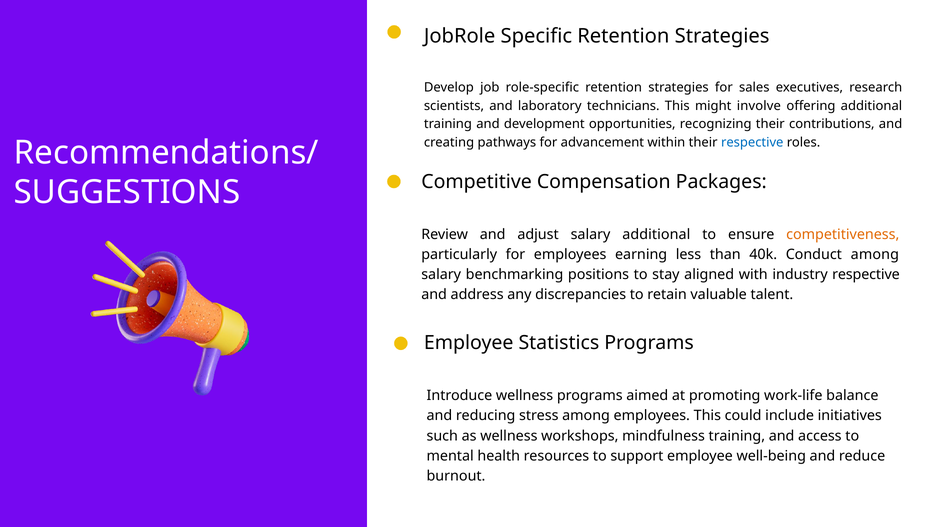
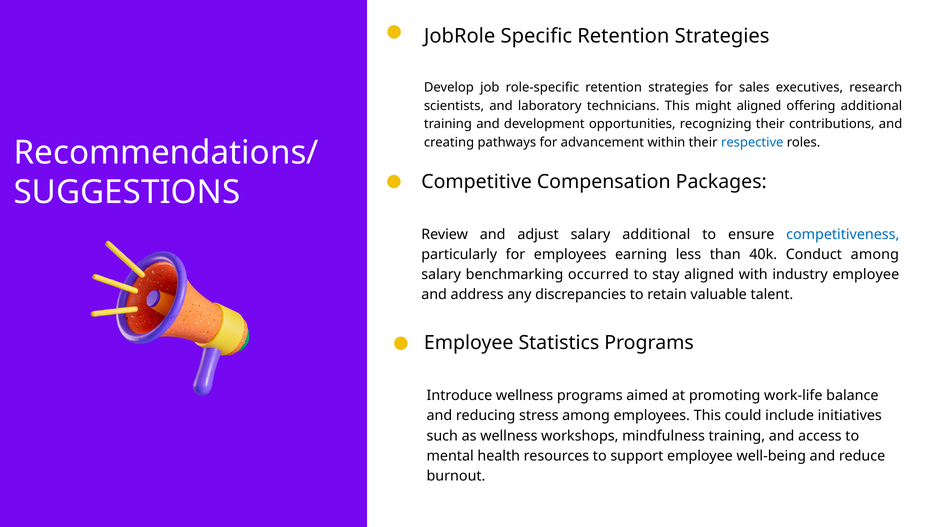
might involve: involve -> aligned (759, 106)
competitiveness colour: orange -> blue (843, 235)
positions: positions -> occurred (598, 275)
industry respective: respective -> employee (866, 275)
